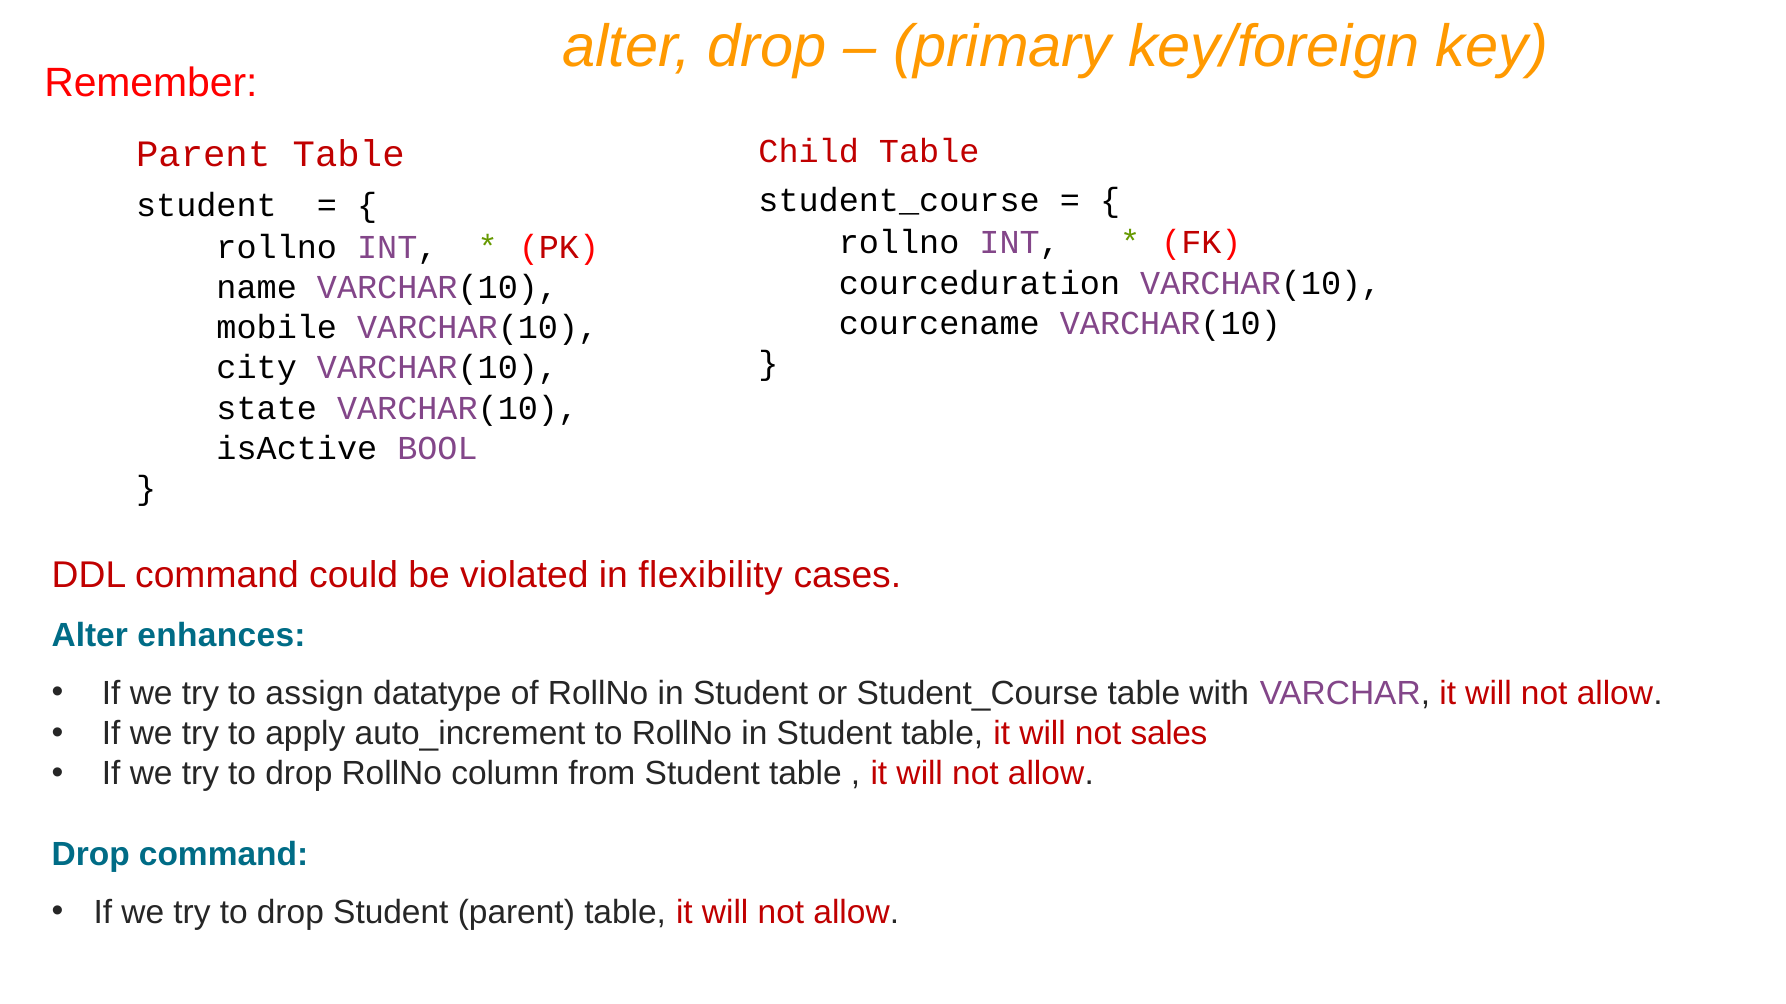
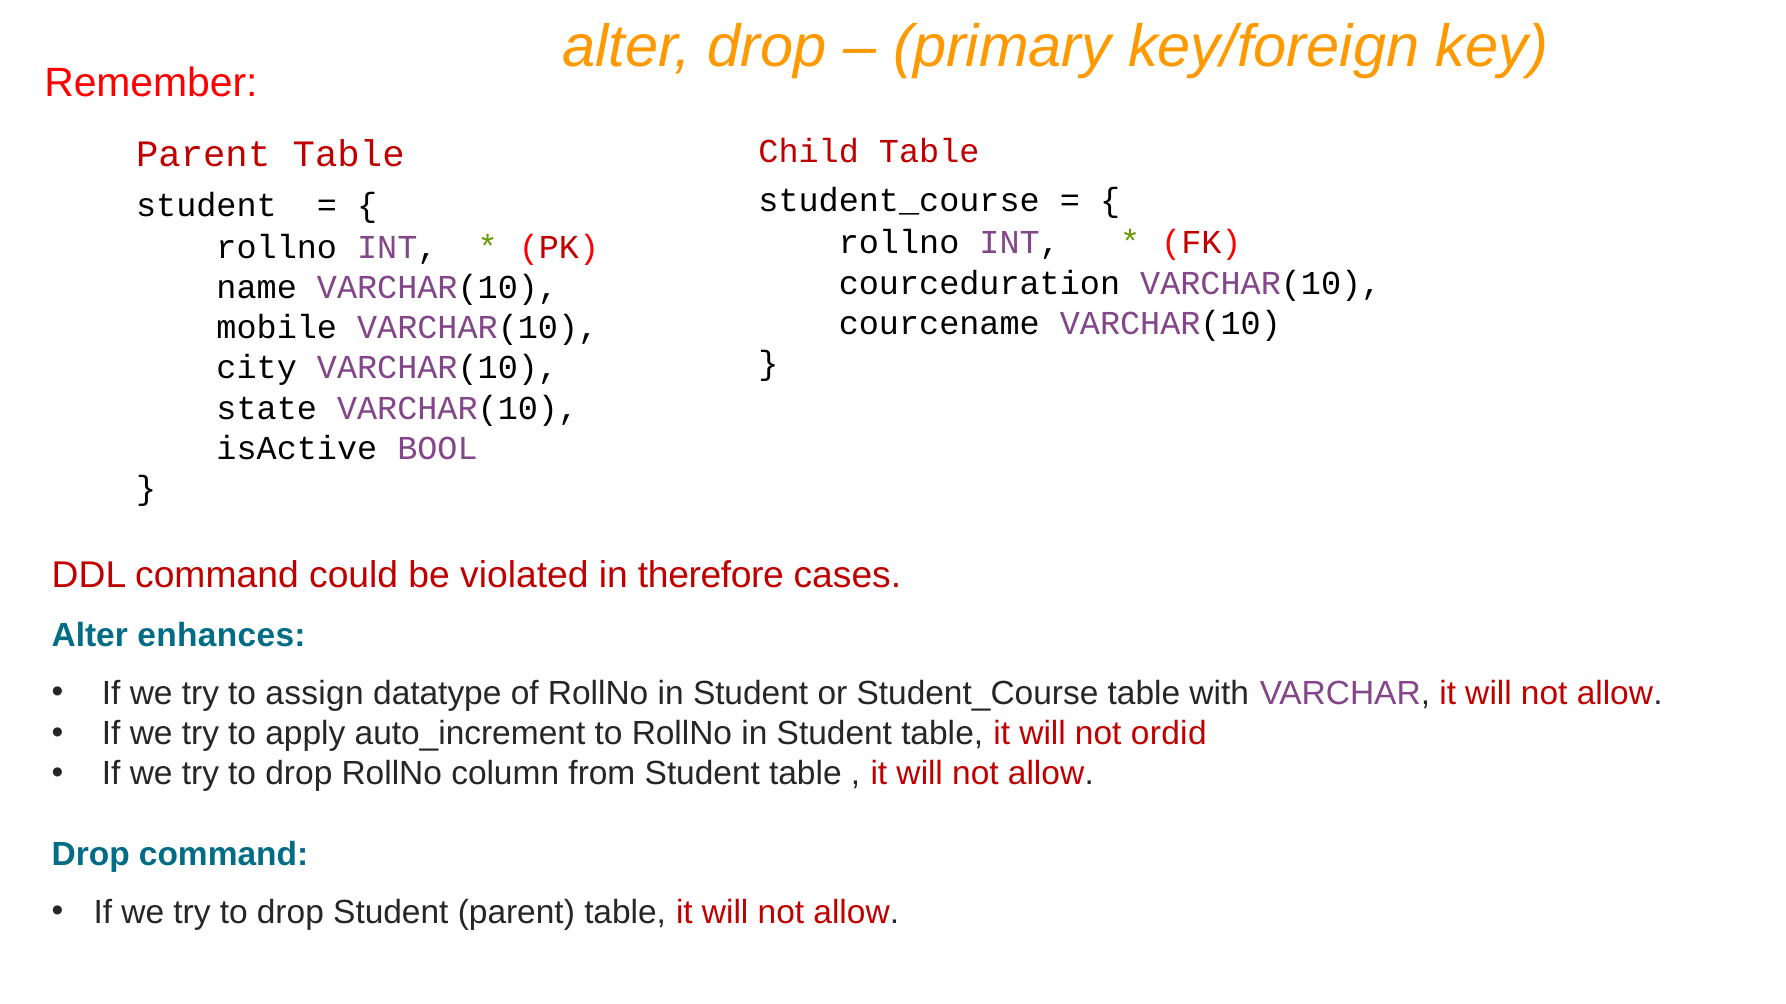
flexibility: flexibility -> therefore (711, 576)
sales: sales -> ordid (1169, 734)
